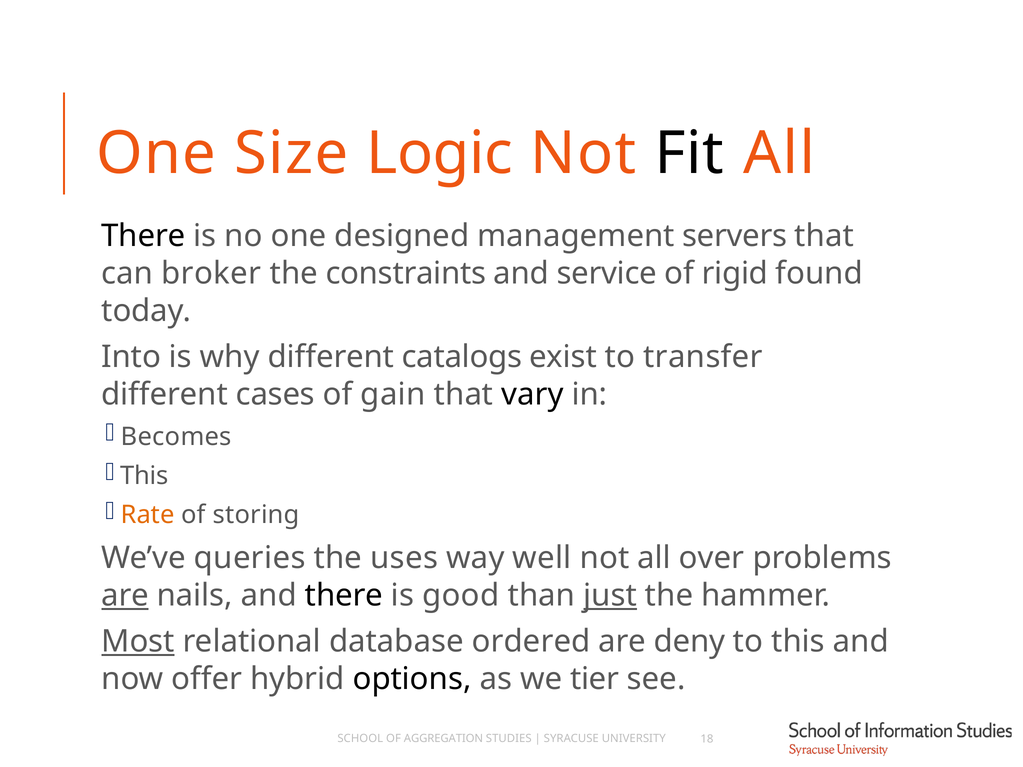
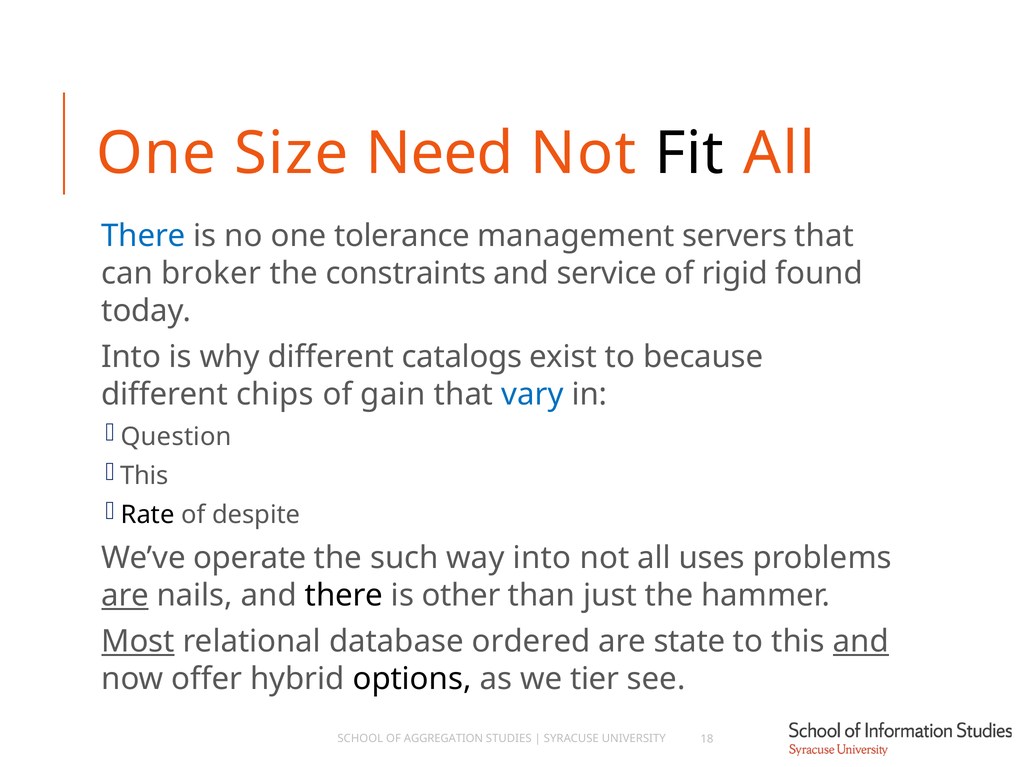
Logic: Logic -> Need (440, 154)
There colour: black -> blue (143, 236)
designed: designed -> tolerance (402, 236)
transfer: transfer -> because (703, 357)
cases: cases -> chips (275, 394)
vary colour: black -> blue (532, 394)
Becomes: Becomes -> Question (176, 437)
Rate colour: orange -> black (148, 515)
storing: storing -> despite (256, 515)
queries: queries -> operate (250, 558)
uses: uses -> such (404, 558)
way well: well -> into (542, 558)
over: over -> uses (712, 558)
good: good -> other (461, 596)
just underline: present -> none (610, 596)
deny: deny -> state (690, 642)
and underline: none -> present (861, 642)
